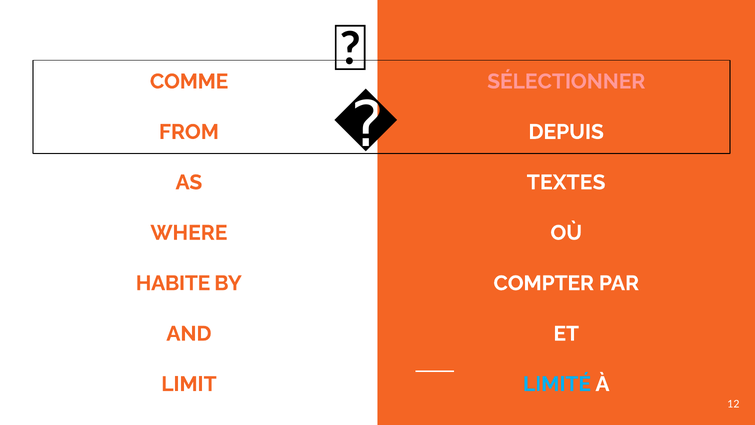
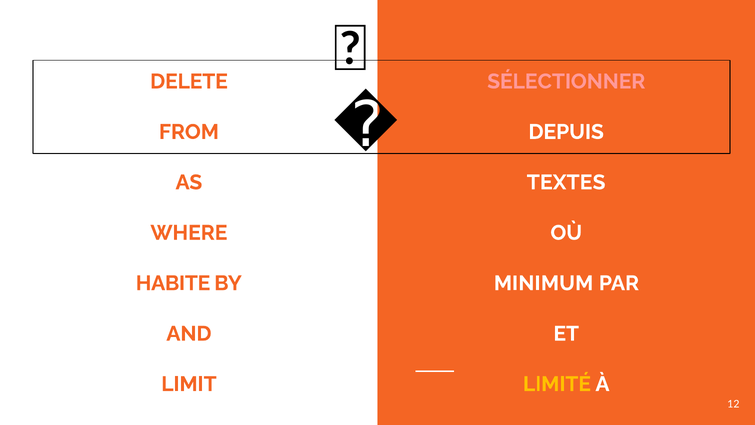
COMME: COMME -> DELETE (189, 81)
COMPTER: COMPTER -> MINIMUM (544, 283)
LIMITÉ colour: light blue -> yellow (557, 384)
